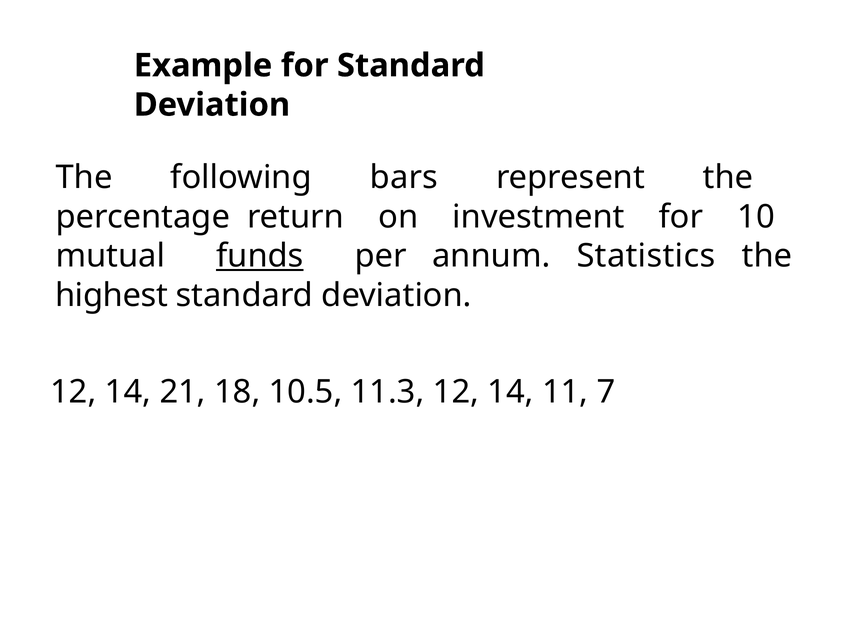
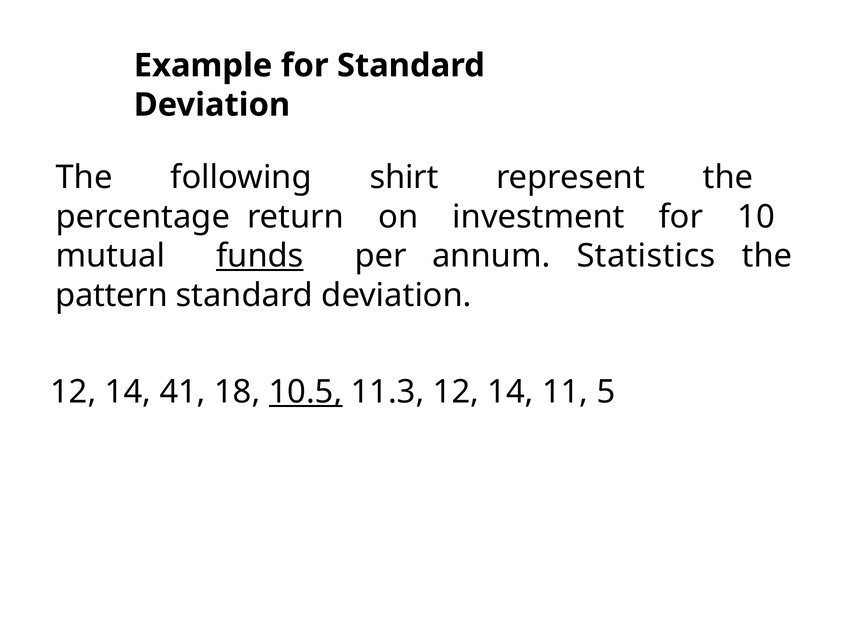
bars: bars -> shirt (404, 178)
highest: highest -> pattern (112, 296)
21: 21 -> 41 (183, 392)
10.5 underline: none -> present (306, 392)
7: 7 -> 5 (606, 392)
